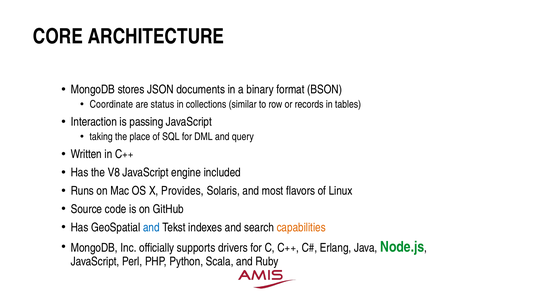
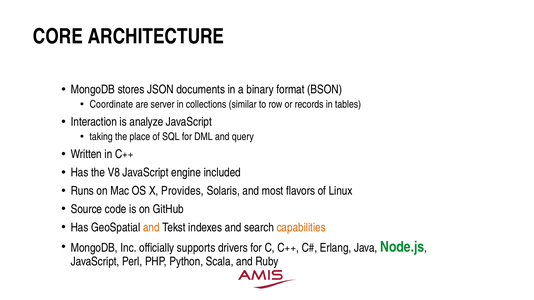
status: status -> server (162, 105)
passing: passing -> analyze (146, 122)
and colour: blue -> orange (151, 228)
